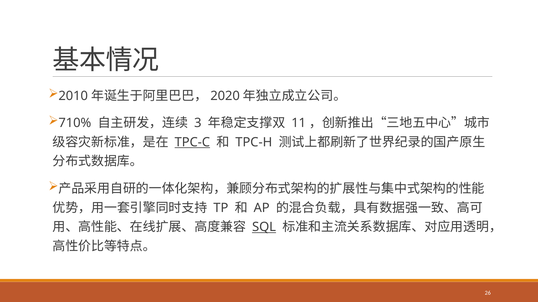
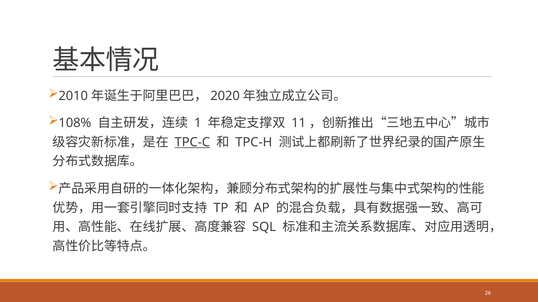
710%: 710% -> 108% (75, 123)
3: 3 -> 1 (198, 123)
SQL underline: present -> none (264, 228)
